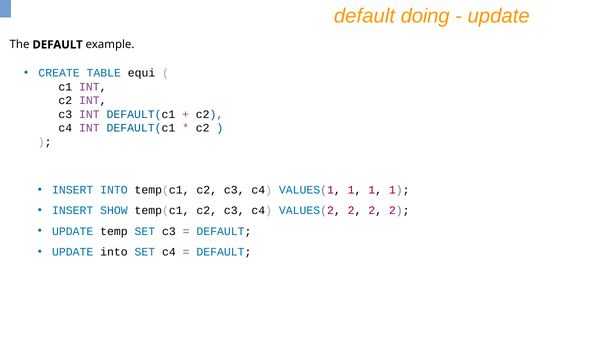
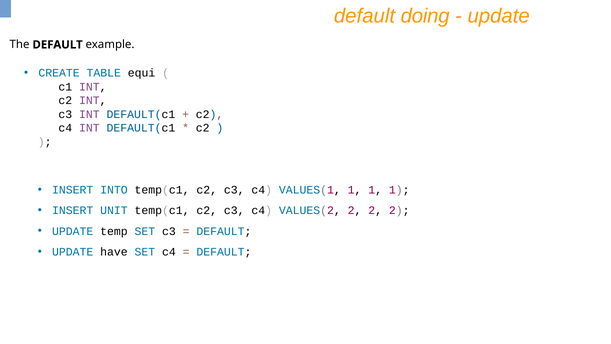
SHOW: SHOW -> UNIT (114, 210)
UPDATE into: into -> have (114, 252)
